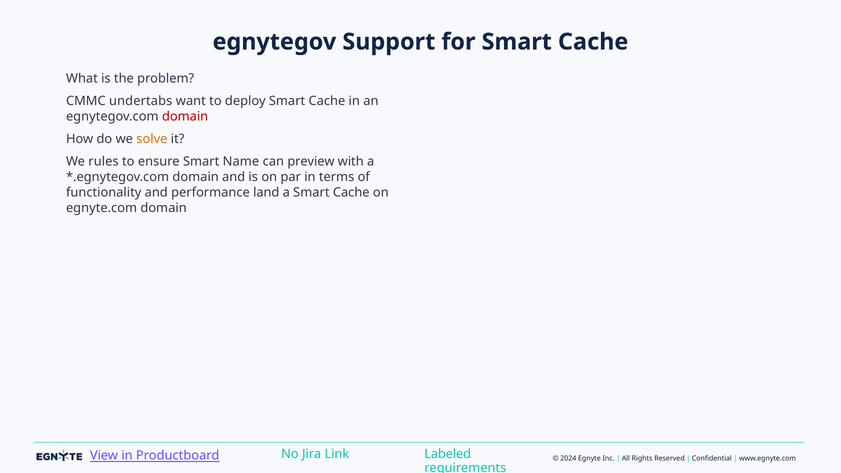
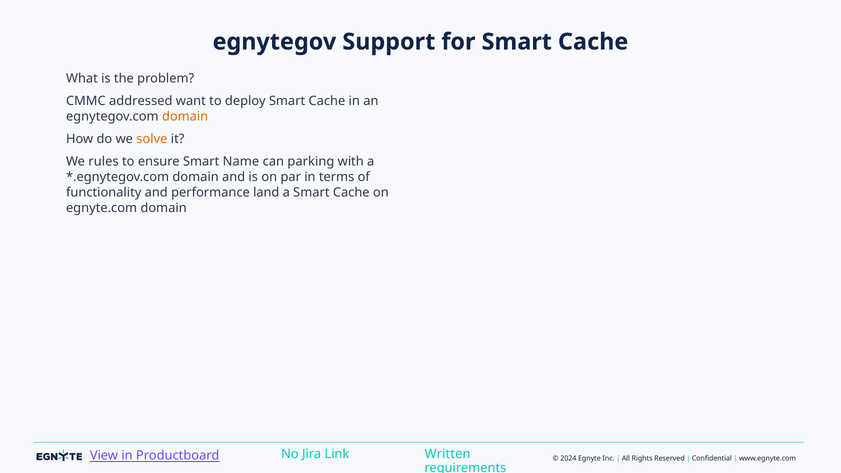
undertabs: undertabs -> addressed (141, 101)
domain colour: red -> orange (185, 117)
preview: preview -> parking (311, 162)
Labeled: Labeled -> Written (448, 454)
